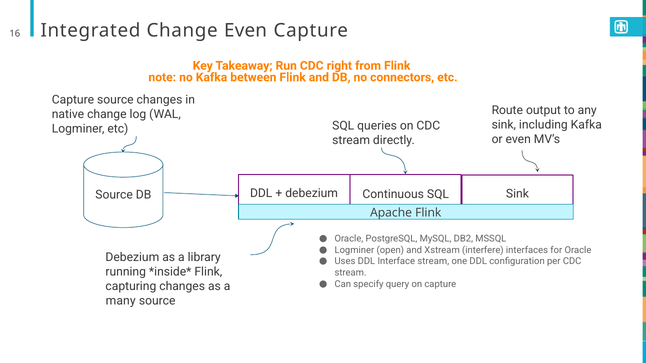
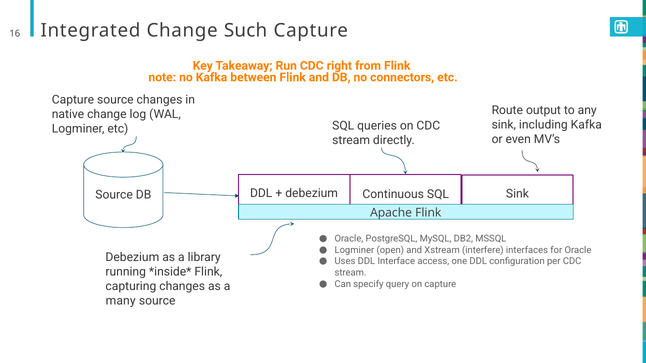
Change Even: Even -> Such (246, 31)
Interface stream: stream -> access (433, 262)
